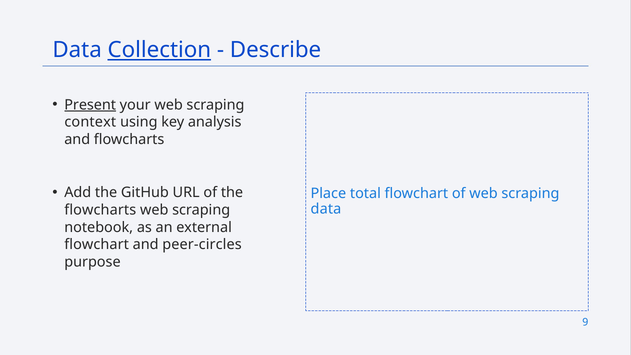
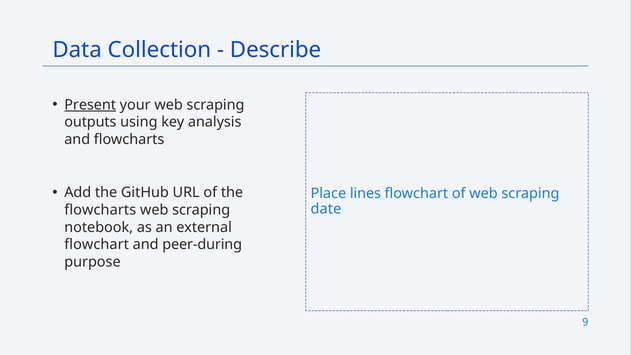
Collection underline: present -> none (159, 50)
context: context -> outputs (90, 122)
total: total -> lines (365, 193)
data: data -> date (326, 209)
peer-circles: peer-circles -> peer-during (202, 245)
